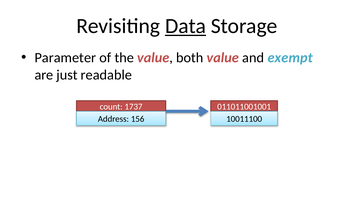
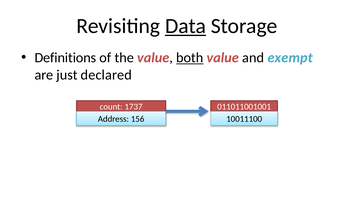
Parameter: Parameter -> Definitions (65, 58)
both underline: none -> present (190, 58)
readable: readable -> declared (106, 75)
